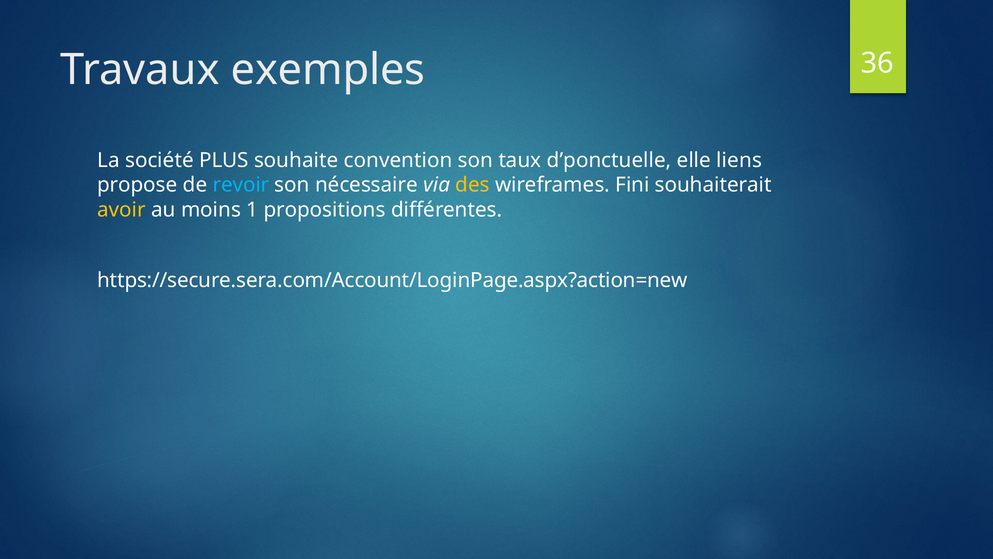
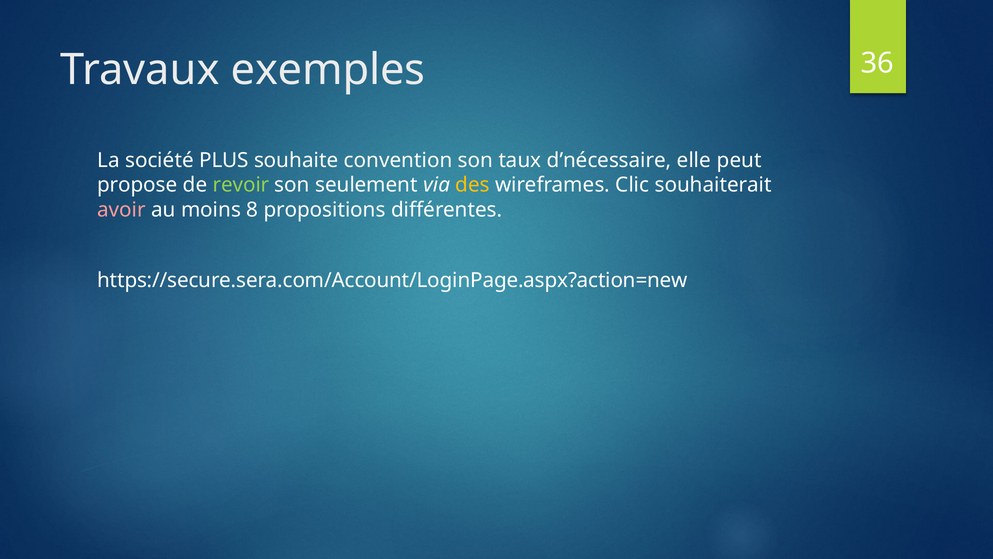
d’ponctuelle: d’ponctuelle -> d’nécessaire (609, 160)
liens: liens -> peut (739, 160)
revoir colour: light blue -> light green (241, 185)
nécessaire: nécessaire -> seulement (366, 185)
Fini: Fini -> Clic (632, 185)
avoir colour: yellow -> pink (122, 210)
1: 1 -> 8 (252, 210)
